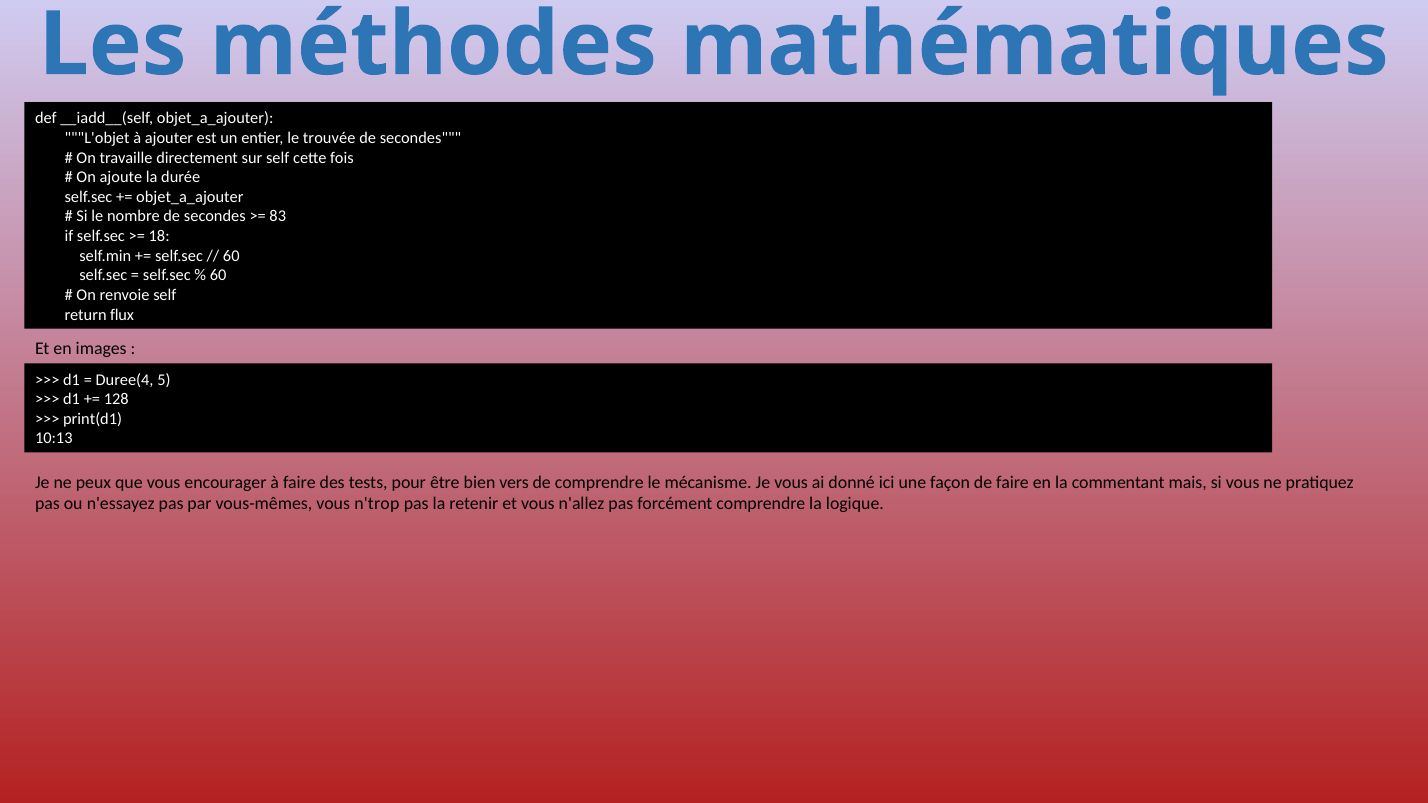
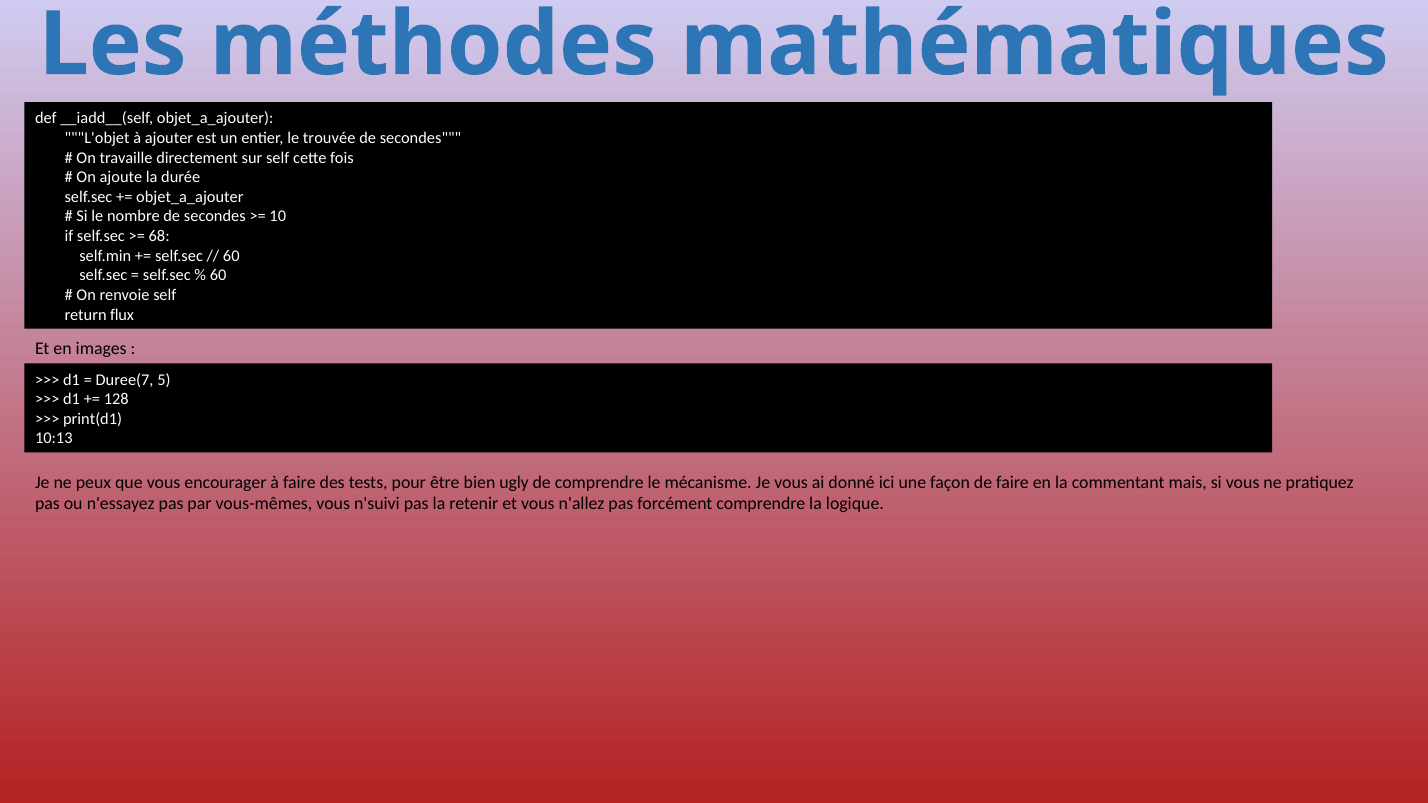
83: 83 -> 10 (278, 217)
18: 18 -> 68 (159, 236)
Duree(4: Duree(4 -> Duree(7 (125, 380)
vers: vers -> ugly (514, 482)
n'trop: n'trop -> n'suivi (377, 504)
